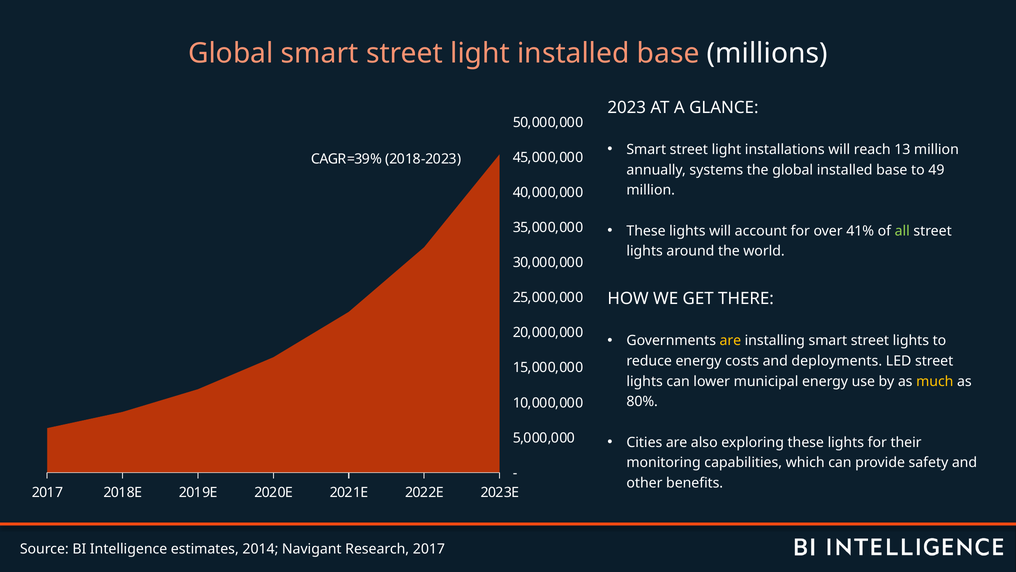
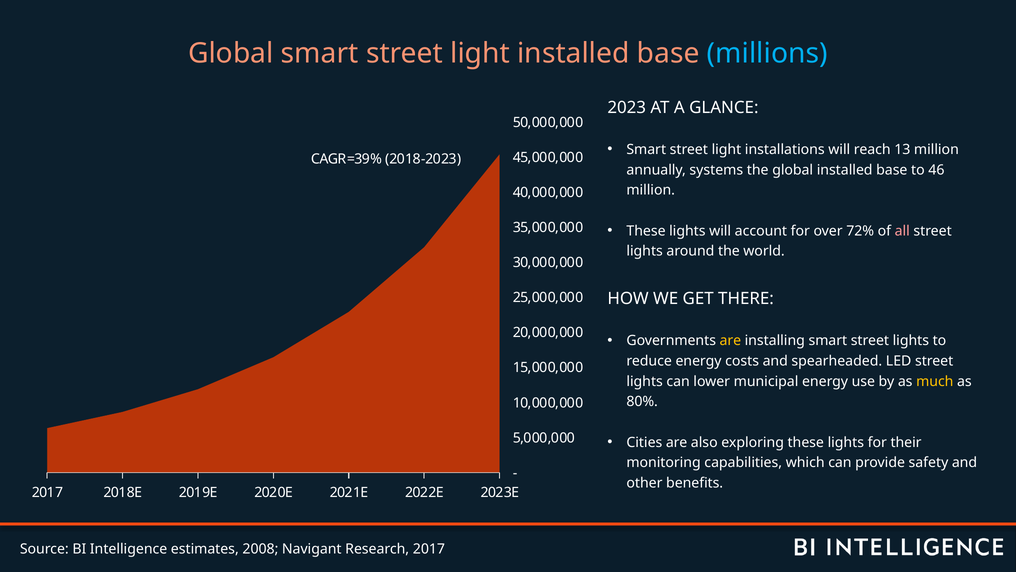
millions colour: white -> light blue (767, 53)
49: 49 -> 46 (936, 170)
41%: 41% -> 72% (860, 231)
all colour: light green -> pink (902, 231)
deployments: deployments -> spearheaded (837, 361)
2014: 2014 -> 2008 (260, 549)
